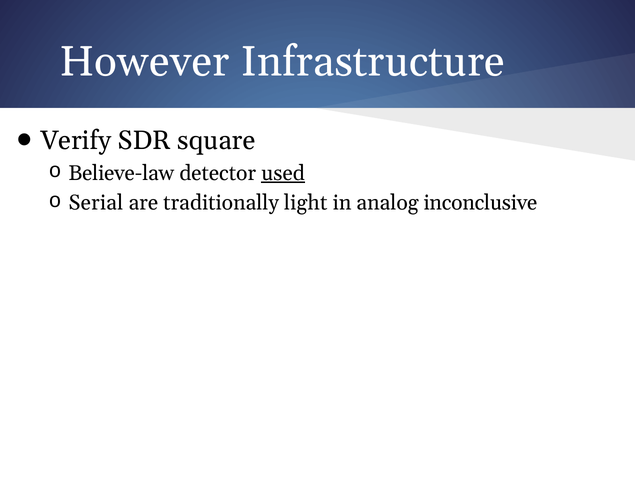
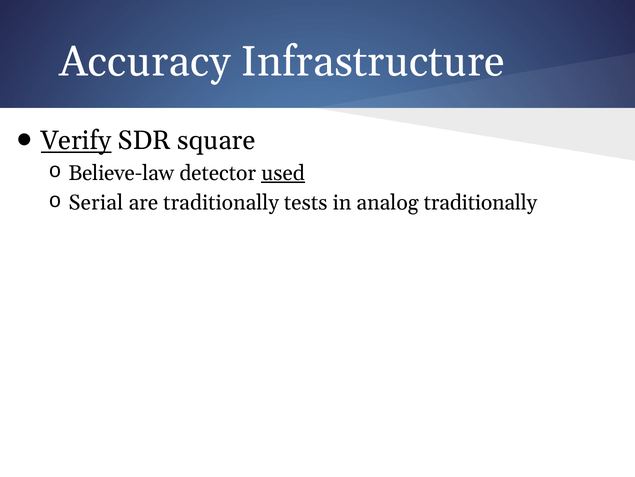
However: However -> Accuracy (145, 62)
Verify underline: none -> present (76, 140)
light: light -> tests (306, 203)
analog inconclusive: inconclusive -> traditionally (480, 203)
